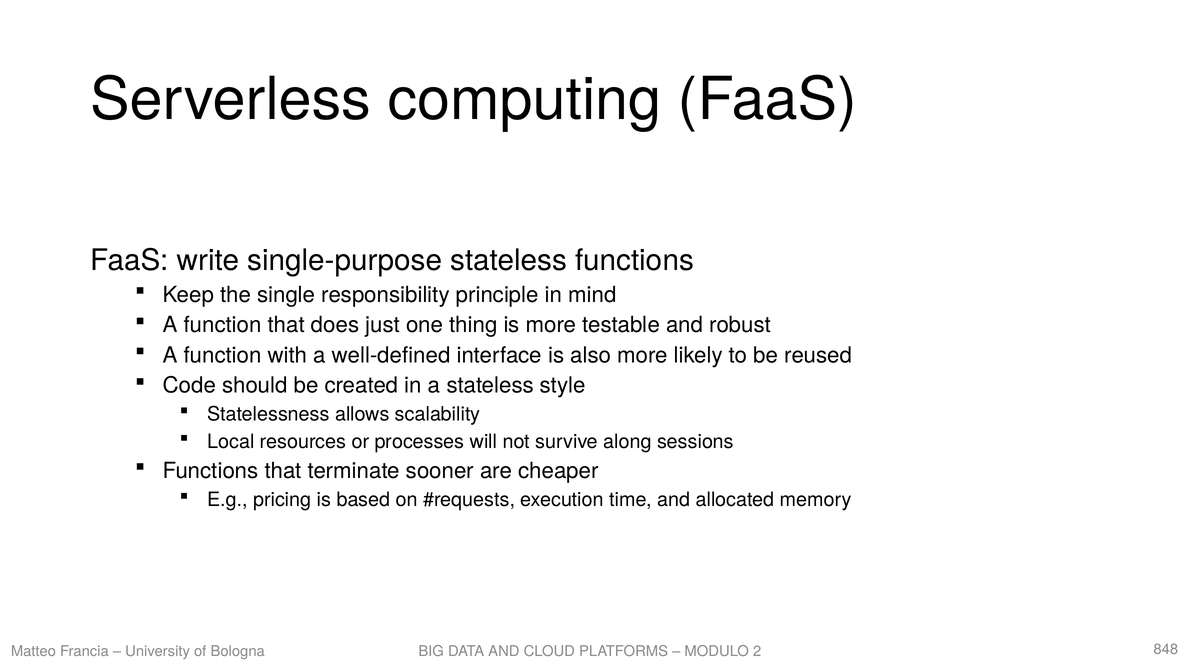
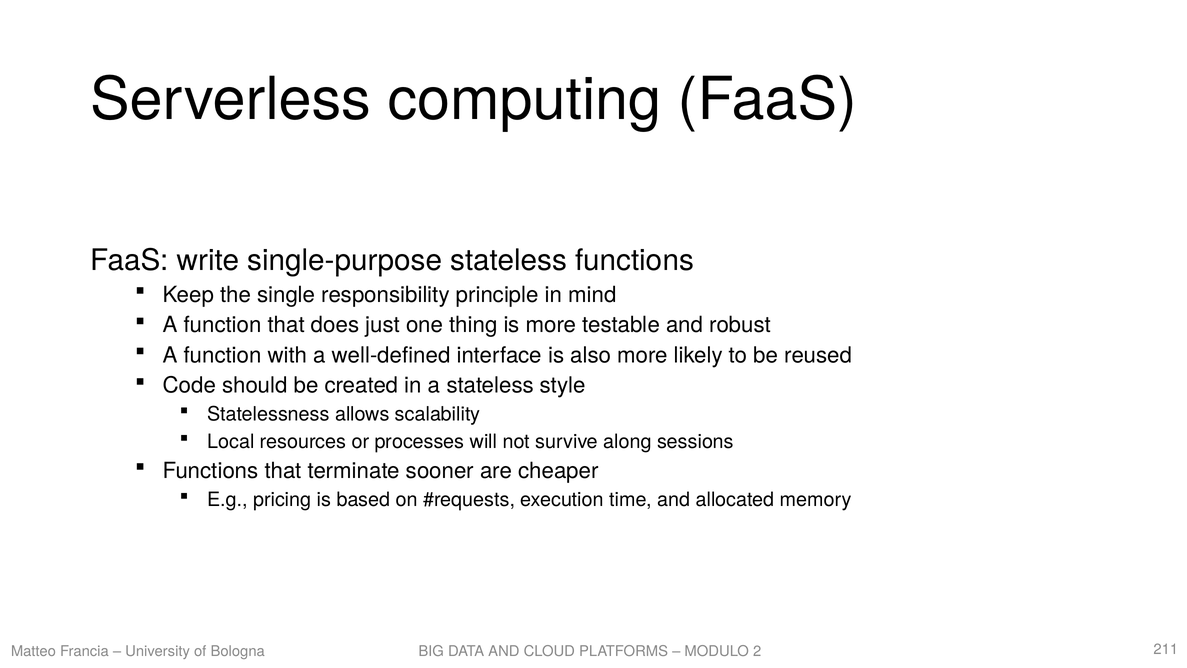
848: 848 -> 211 (1166, 649)
